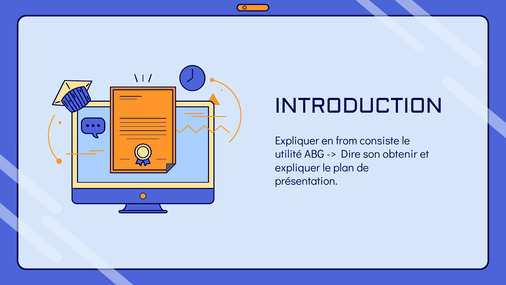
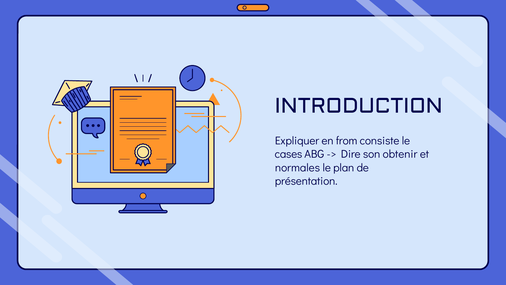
utilité: utilité -> cases (288, 154)
expliquer: expliquer -> normales (297, 168)
